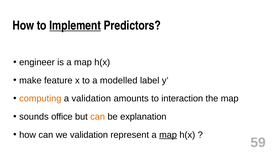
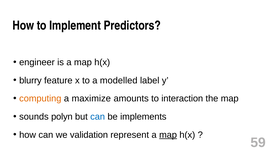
Implement underline: present -> none (75, 26)
make: make -> blurry (30, 80)
a validation: validation -> maximize (91, 99)
office: office -> polyn (62, 117)
can colour: orange -> blue (98, 117)
explanation: explanation -> implements (143, 117)
